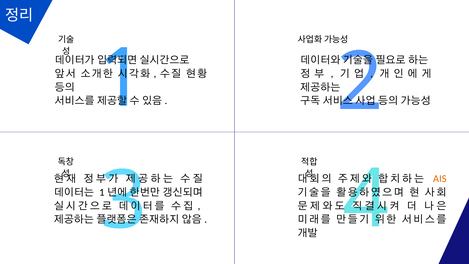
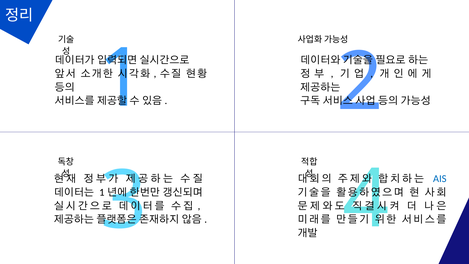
AIS colour: orange -> blue (440, 179)
